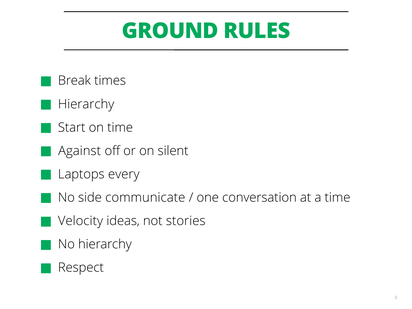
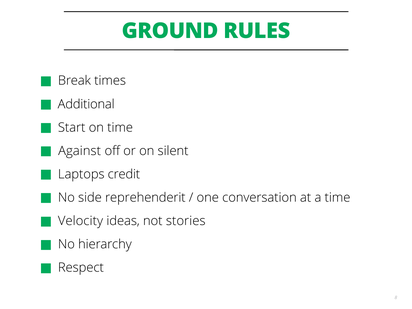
Hierarchy: Hierarchy -> Additional (86, 104)
every: every -> credit (124, 174)
communicate: communicate -> reprehenderit (145, 198)
